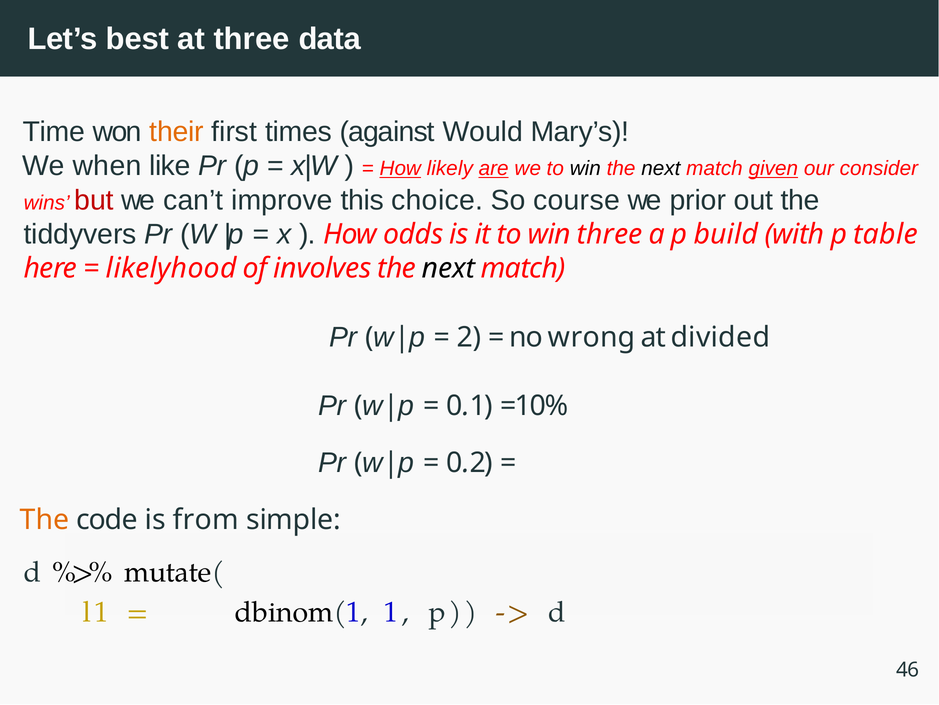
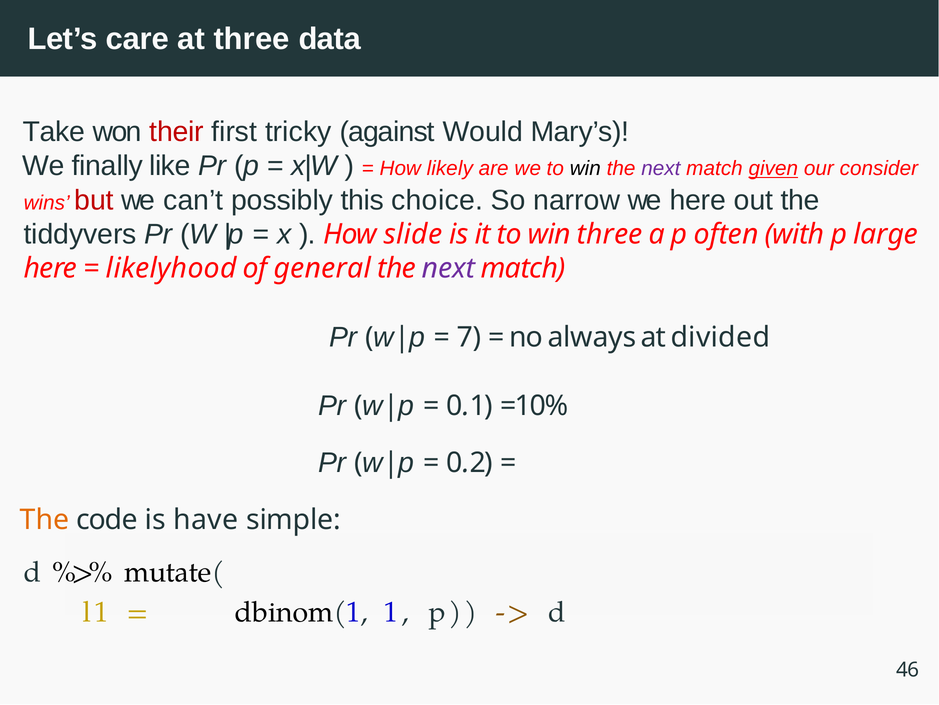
best: best -> care (137, 39)
Time: Time -> Take (54, 132)
their colour: orange -> red (177, 132)
times: times -> tricky (298, 132)
when: when -> finally (107, 166)
How underline: present -> none (400, 168)
are underline: present -> none (494, 168)
next colour: black -> purple (661, 168)
improve: improve -> possibly (282, 200)
course: course -> narrow (577, 200)
we prior: prior -> here (698, 200)
odds: odds -> slide (413, 234)
build: build -> often (726, 234)
table: table -> large (886, 234)
involves: involves -> general (322, 268)
next colour: black -> purple (448, 268)
2: 2 -> 7 (469, 337)
wrong: wrong -> always (592, 337)
from: from -> have (206, 520)
